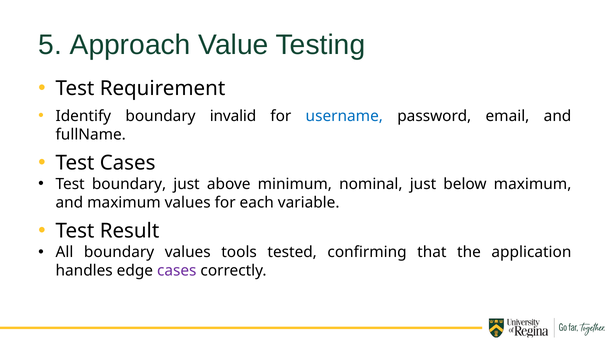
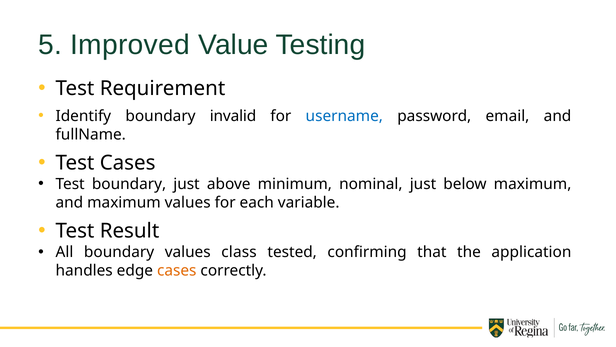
Approach: Approach -> Improved (130, 45)
tools: tools -> class (239, 252)
cases colour: purple -> orange (177, 270)
